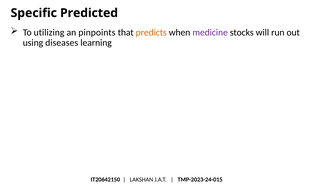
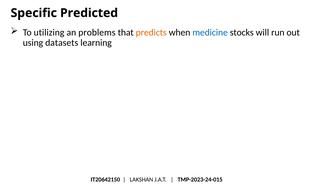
pinpoints: pinpoints -> problems (97, 32)
medicine colour: purple -> blue (210, 32)
diseases: diseases -> datasets (62, 43)
